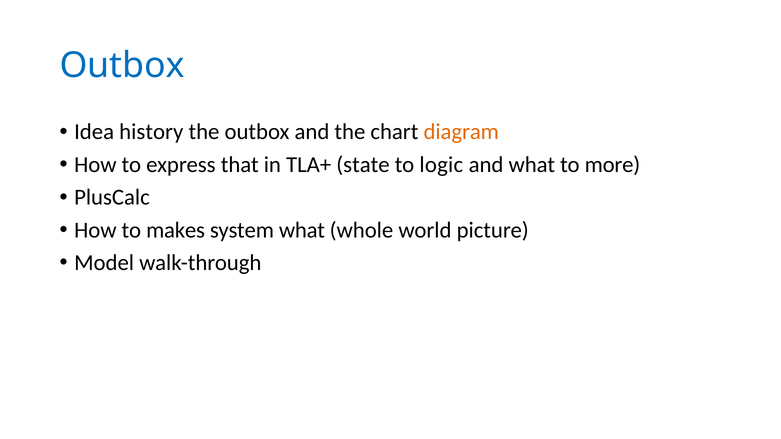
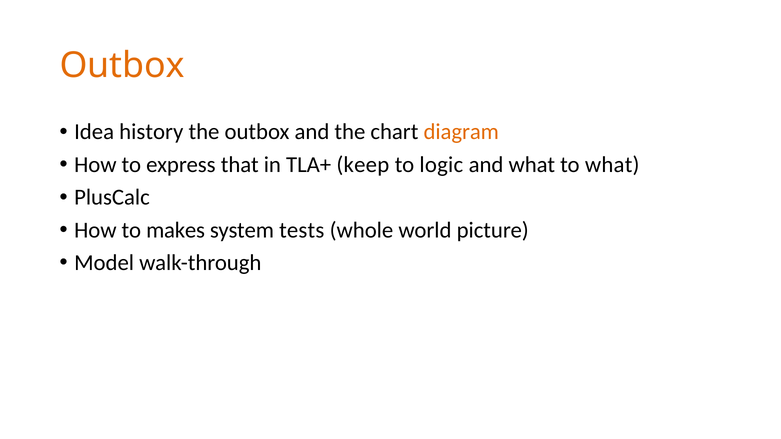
Outbox colour: blue -> orange (122, 66)
state: state -> keep (363, 165)
to more: more -> what (612, 165)
system what: what -> tests (302, 230)
